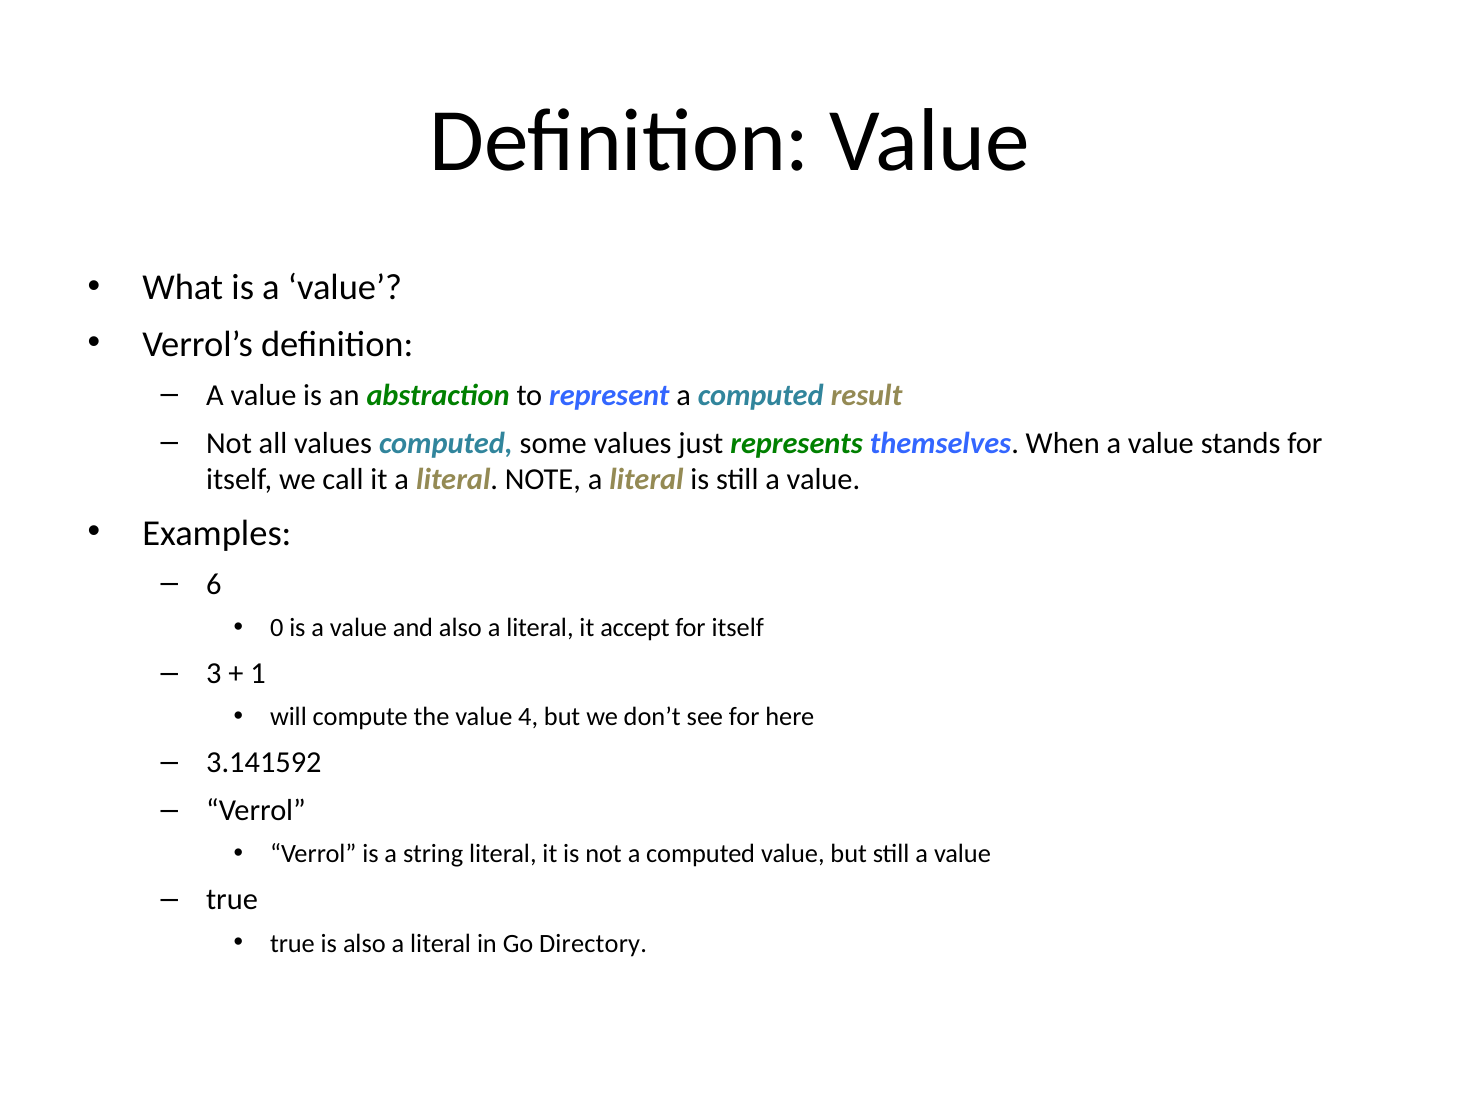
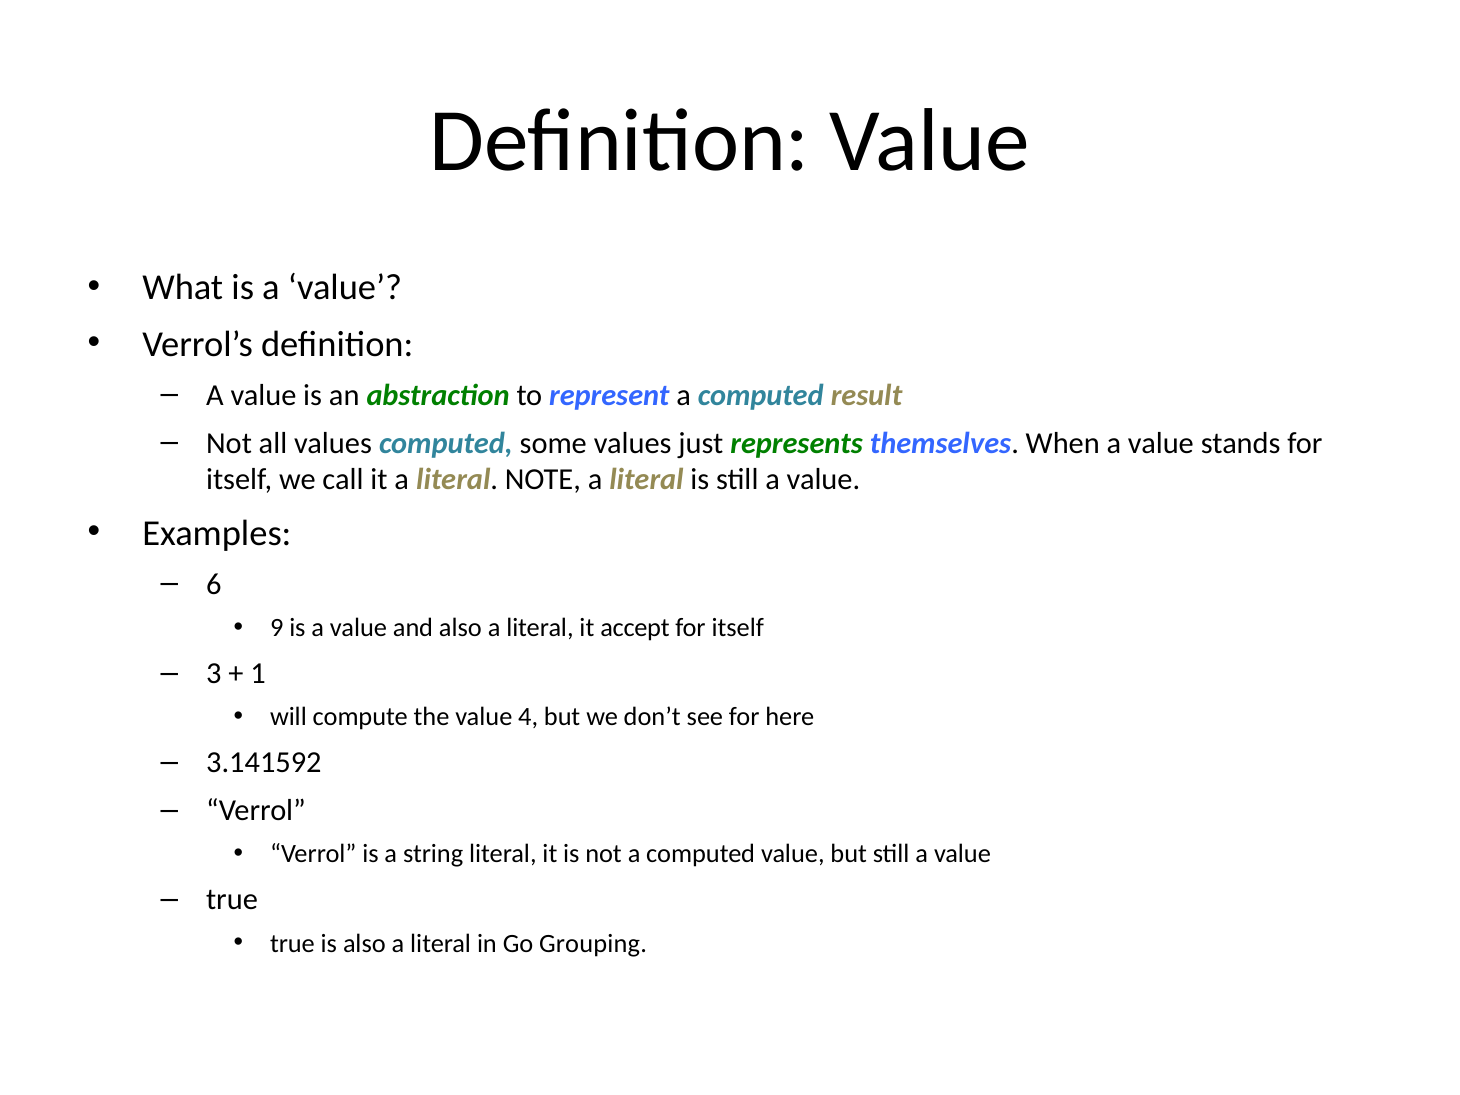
0: 0 -> 9 (277, 628)
Directory: Directory -> Grouping (593, 943)
